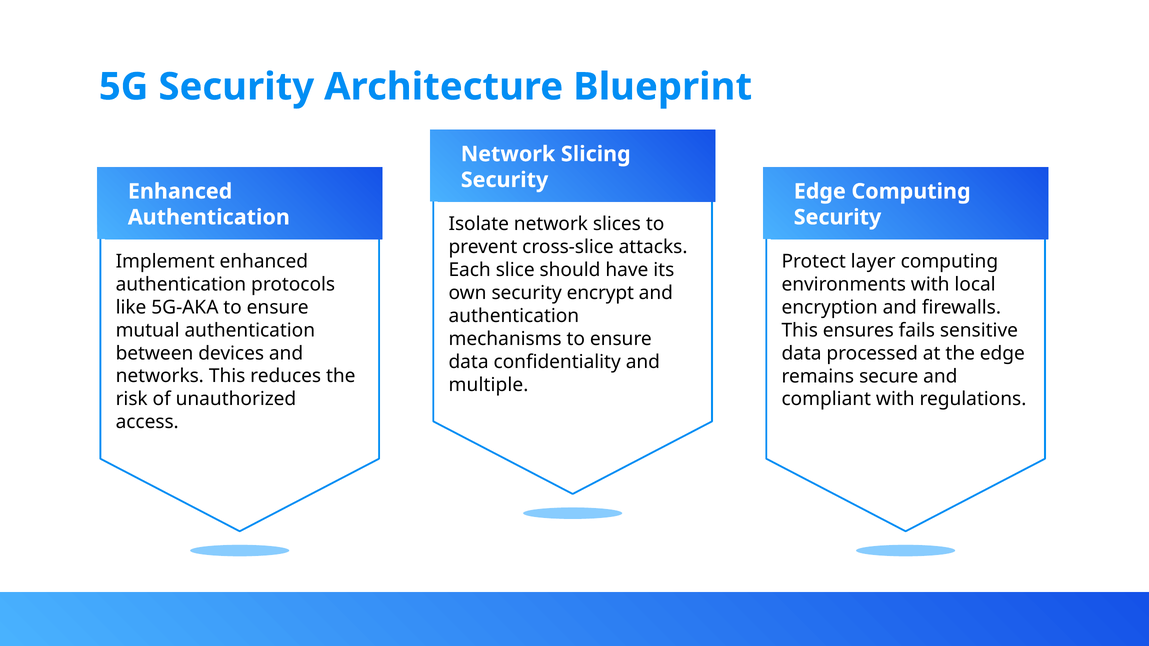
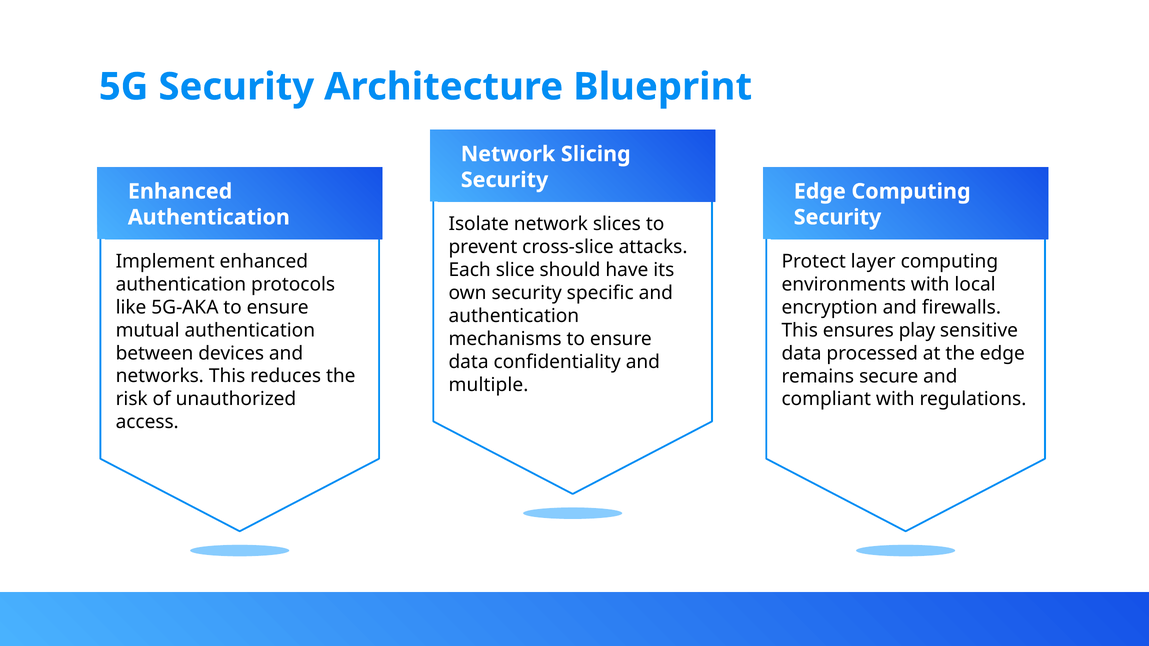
encrypt: encrypt -> specific (600, 293)
fails: fails -> play (917, 330)
